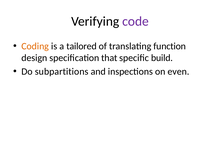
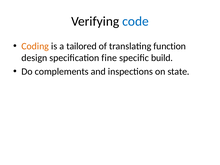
code colour: purple -> blue (136, 21)
that: that -> fine (109, 58)
subpartitions: subpartitions -> complements (62, 72)
even: even -> state (179, 72)
